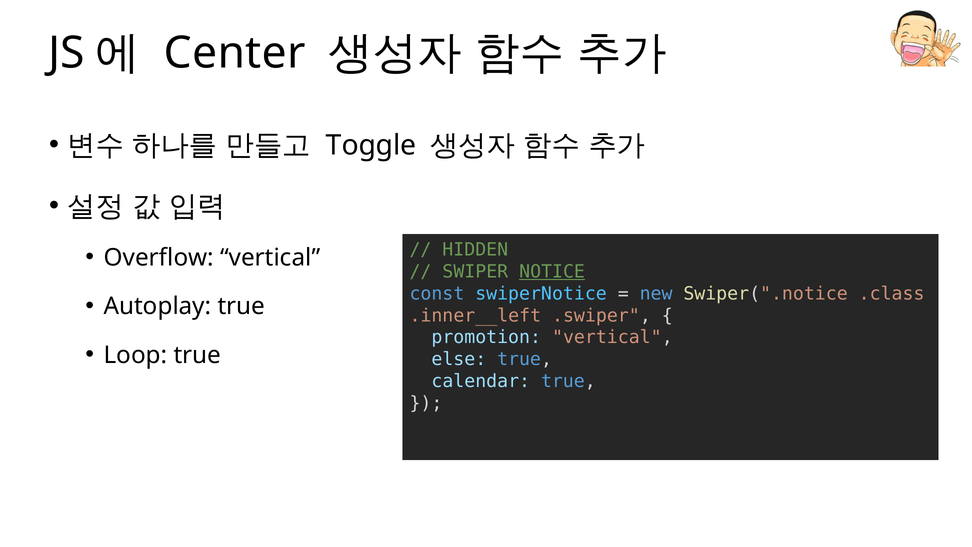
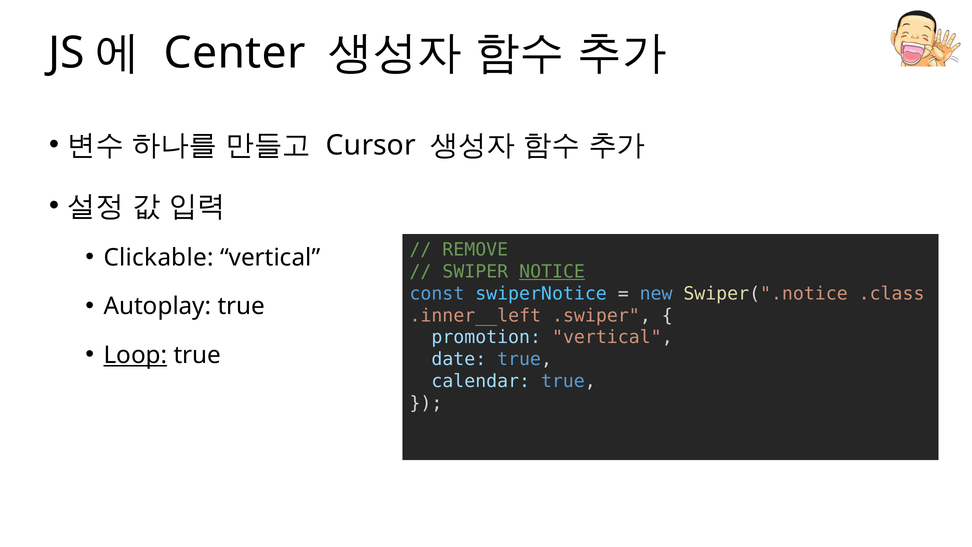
Toggle: Toggle -> Cursor (371, 145)
HIDDEN: HIDDEN -> REMOVE (475, 250)
Overflow: Overflow -> Clickable (159, 257)
Loop underline: none -> present (135, 355)
else: else -> date (459, 359)
